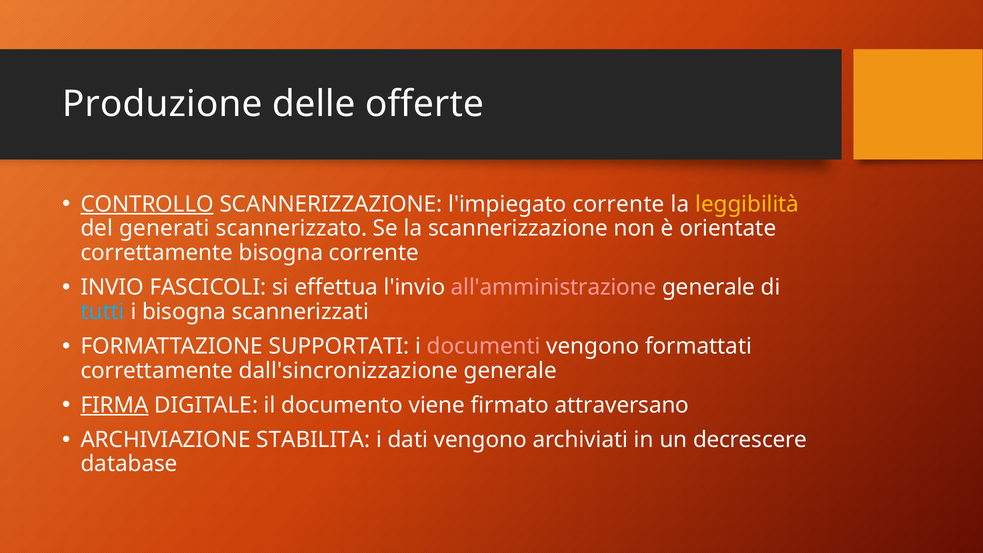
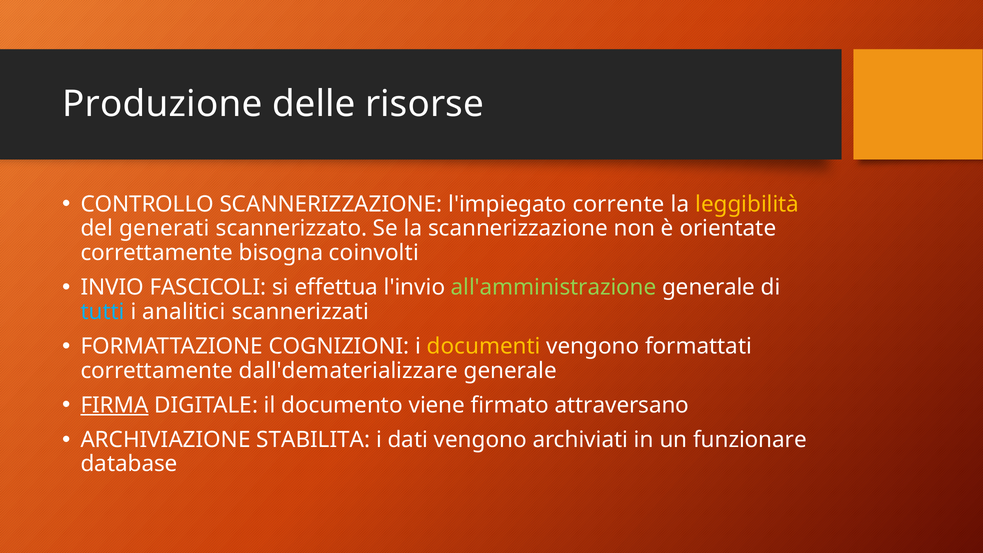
offerte: offerte -> risorse (424, 104)
CONTROLLO underline: present -> none (147, 204)
bisogna corrente: corrente -> coinvolti (374, 253)
all'amministrazione colour: pink -> light green (554, 287)
i bisogna: bisogna -> analitici (184, 312)
SUPPORTATI: SUPPORTATI -> COGNIZIONI (339, 346)
documenti colour: pink -> yellow (484, 346)
dall'sincronizzazione: dall'sincronizzazione -> dall'dematerializzare (348, 371)
decrescere: decrescere -> funzionare (750, 440)
